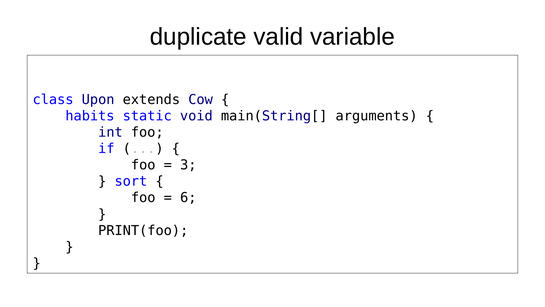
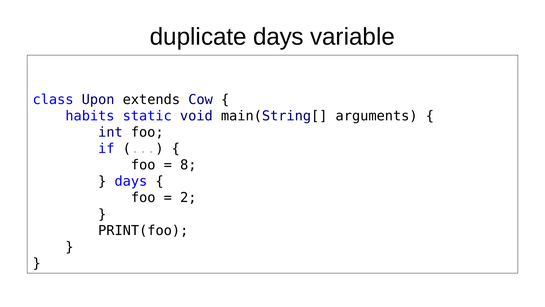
duplicate valid: valid -> days (279, 37)
3: 3 -> 8 (188, 165)
sort: sort -> days (131, 181)
6: 6 -> 2 (188, 198)
